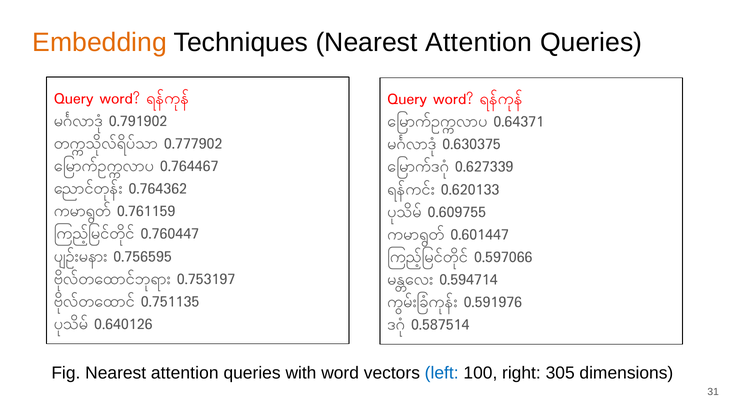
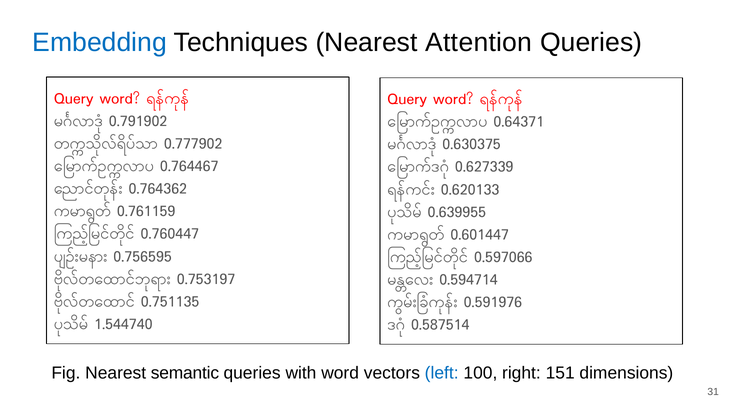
Embedding colour: orange -> blue (100, 43)
0.609755: 0.609755 -> 0.639955 (457, 212)
0.640126: 0.640126 -> 1.544740 (123, 324)
Fig Nearest attention: attention -> semantic (185, 373)
305: 305 -> 151 (560, 373)
